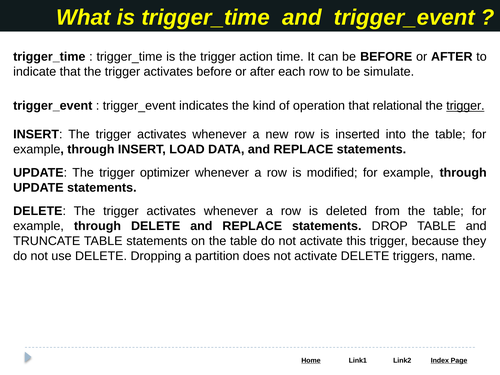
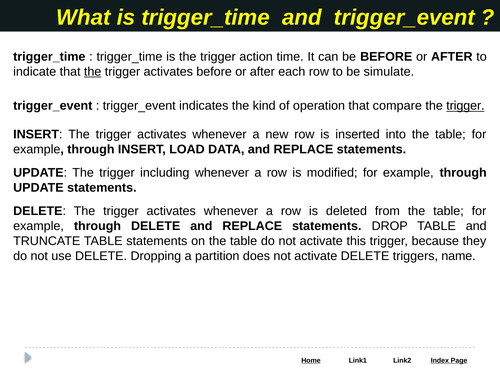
the underline: none -> present (93, 72)
relational: relational -> compare (397, 106)
optimizer: optimizer -> including (165, 173)
